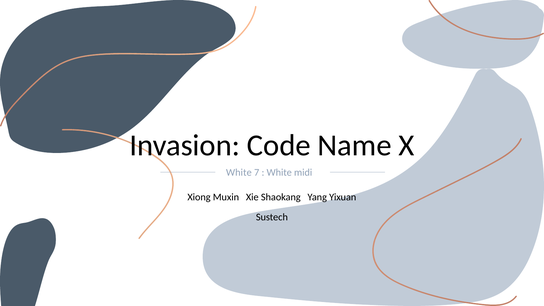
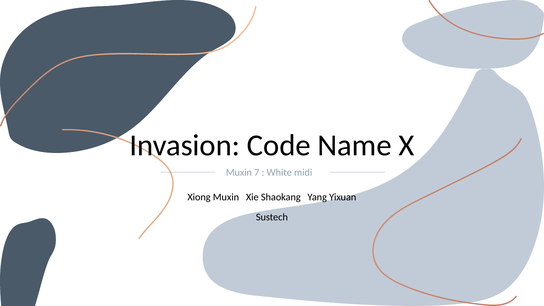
White: White -> Muxin (239, 173)
